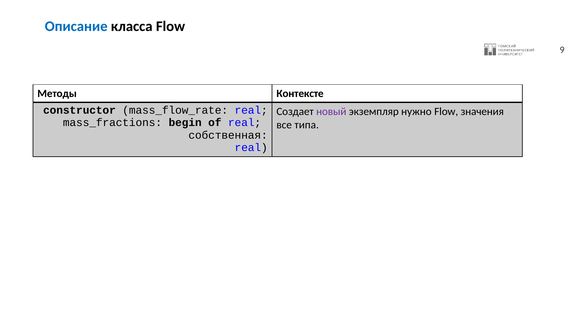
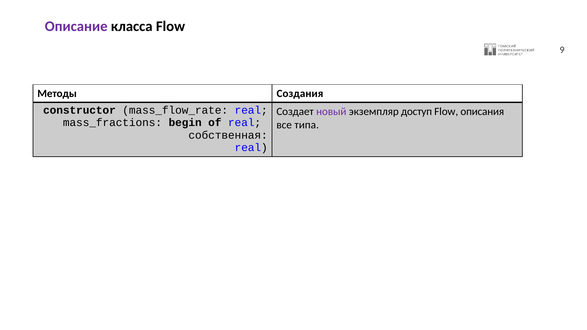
Описание colour: blue -> purple (76, 26)
Контексте: Контексте -> Создания (300, 94)
нужно: нужно -> доступ (417, 111)
значения: значения -> описания (482, 111)
